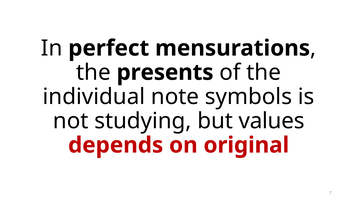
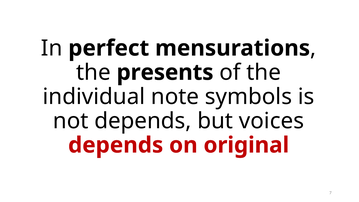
not studying: studying -> depends (143, 121)
values: values -> voices (271, 121)
